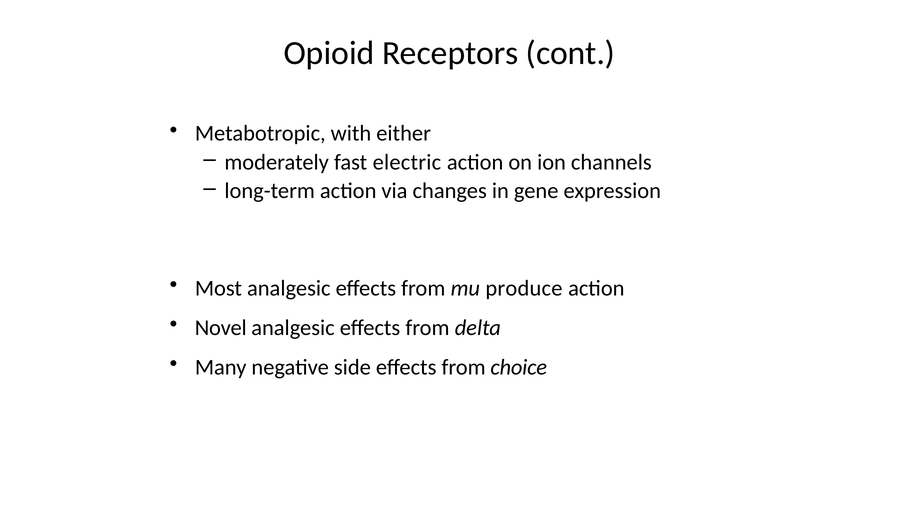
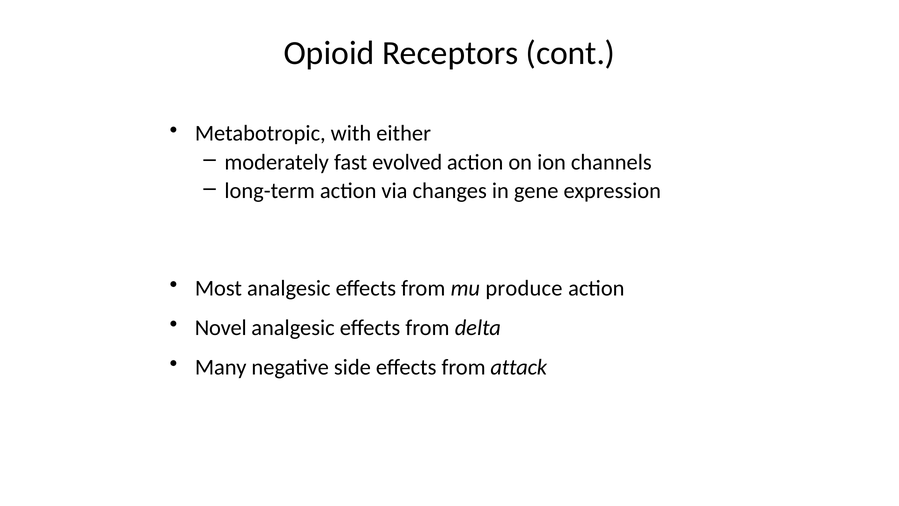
electric: electric -> evolved (407, 162)
choice: choice -> attack (519, 367)
